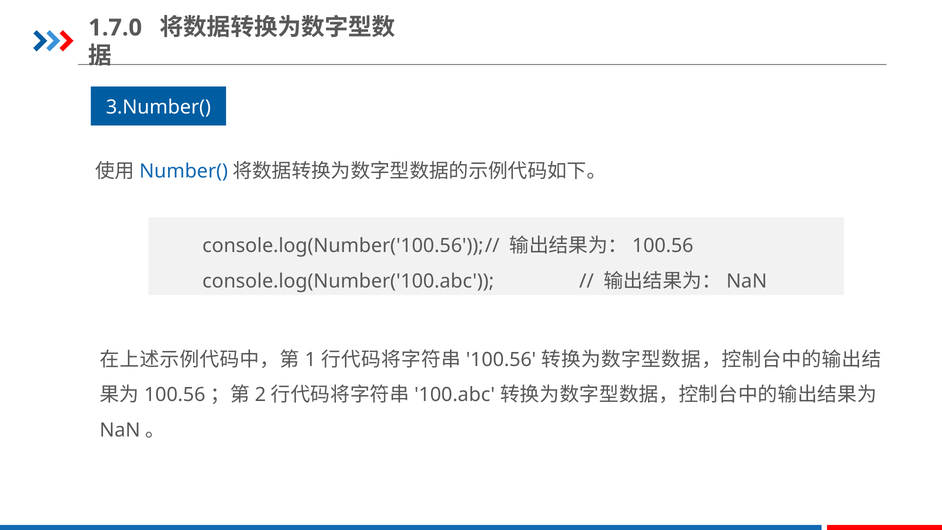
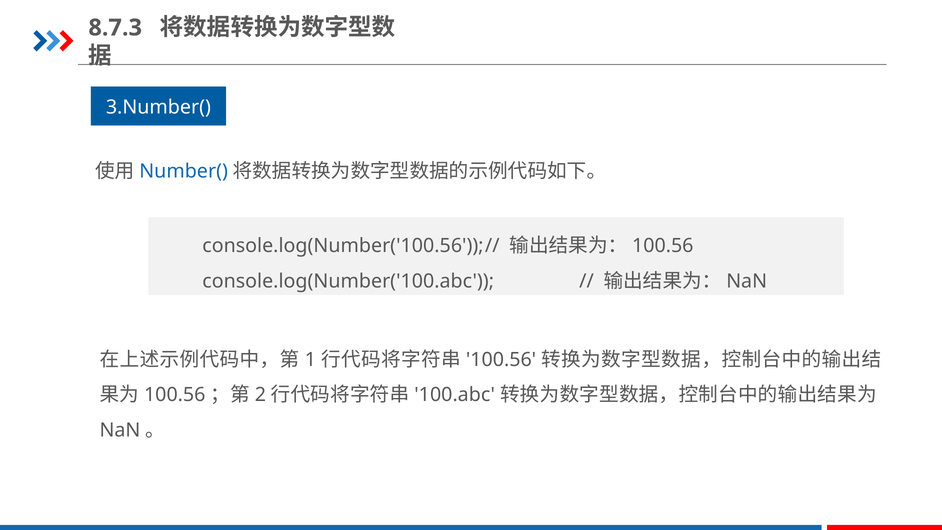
1.7.0: 1.7.0 -> 8.7.3 (115, 28)
